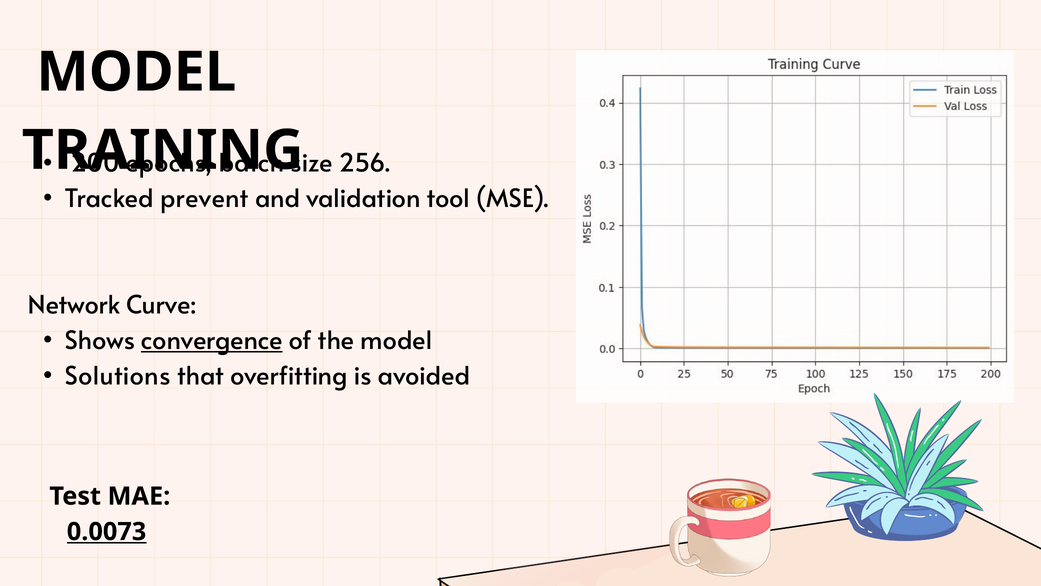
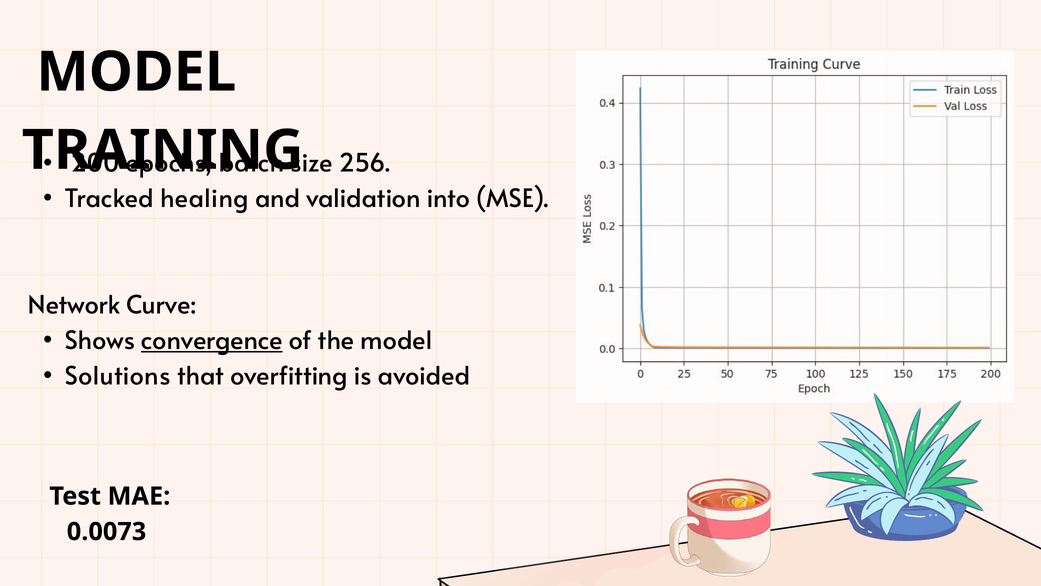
prevent: prevent -> healing (204, 199)
tool: tool -> into (448, 199)
0.0073 underline: present -> none (107, 531)
